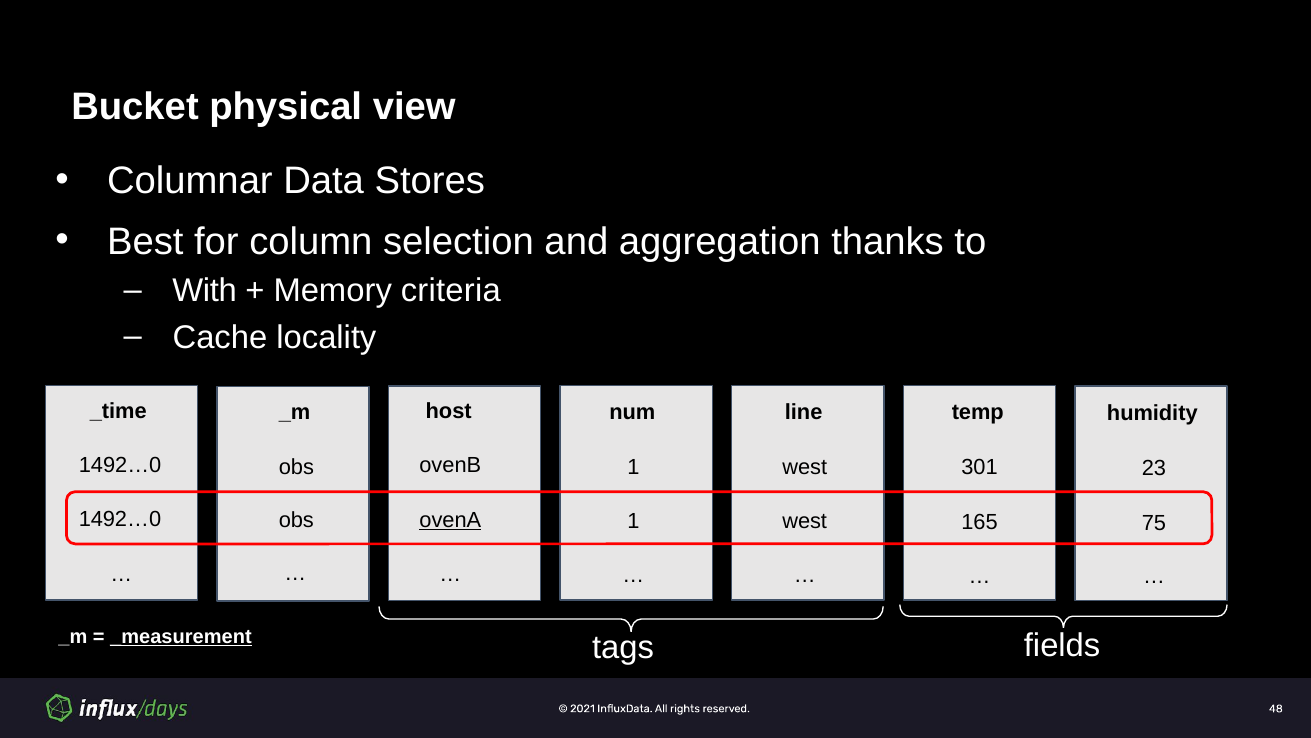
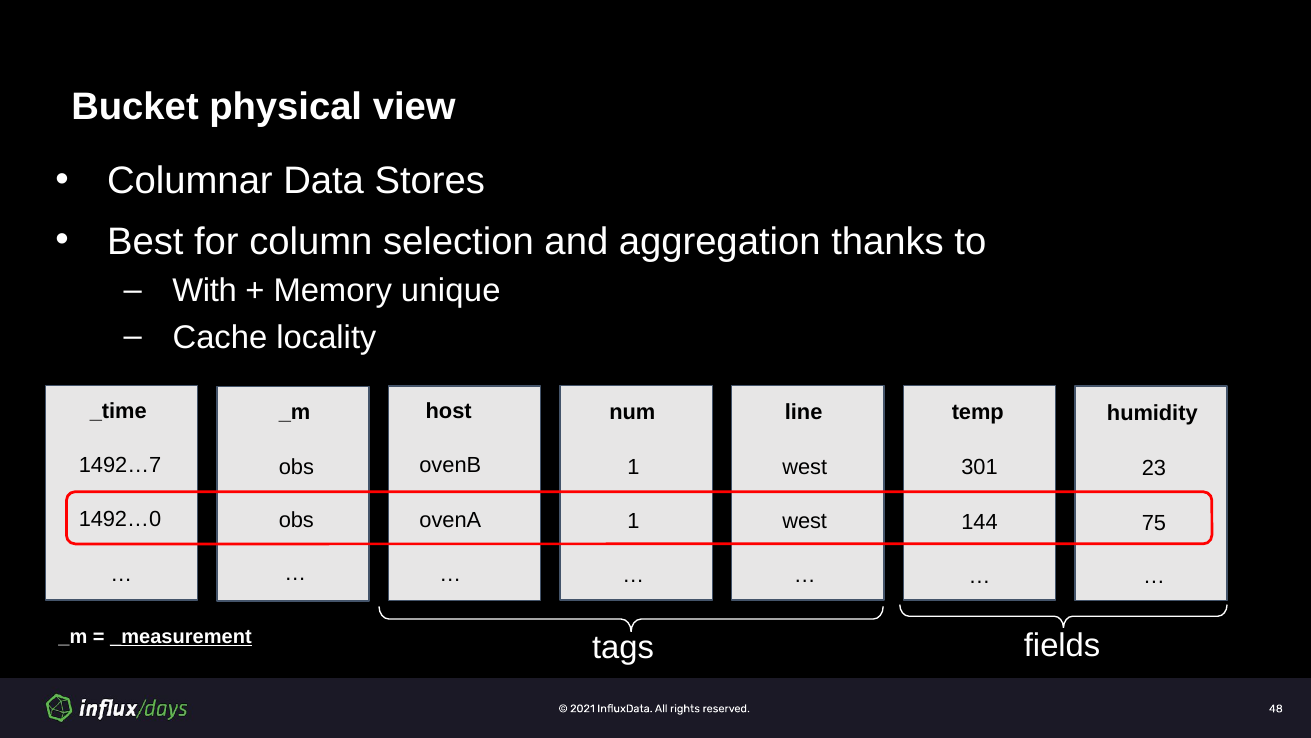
criteria: criteria -> unique (451, 291)
1492…0: 1492…0 -> 1492…7 (120, 465)
ovenA underline: present -> none (450, 520)
165: 165 -> 144 (980, 522)
